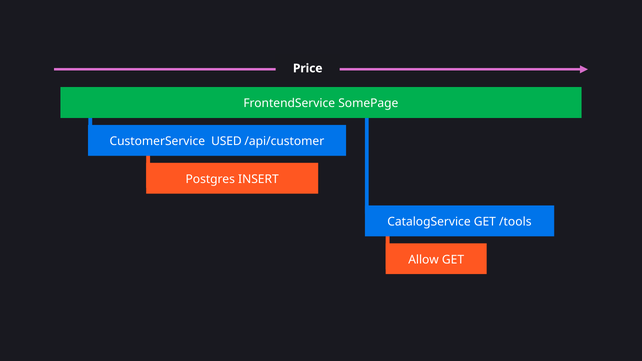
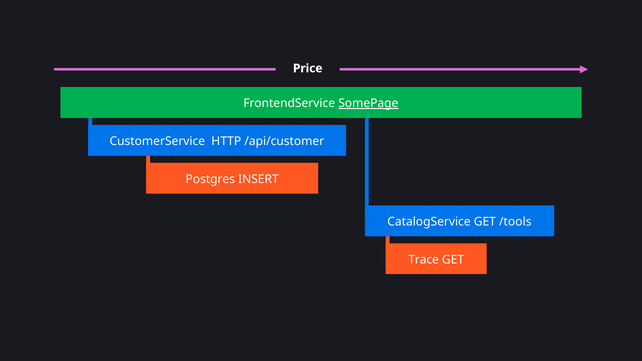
SomePage underline: none -> present (368, 103)
USED: USED -> HTTP (226, 141)
Allow: Allow -> Trace (424, 260)
